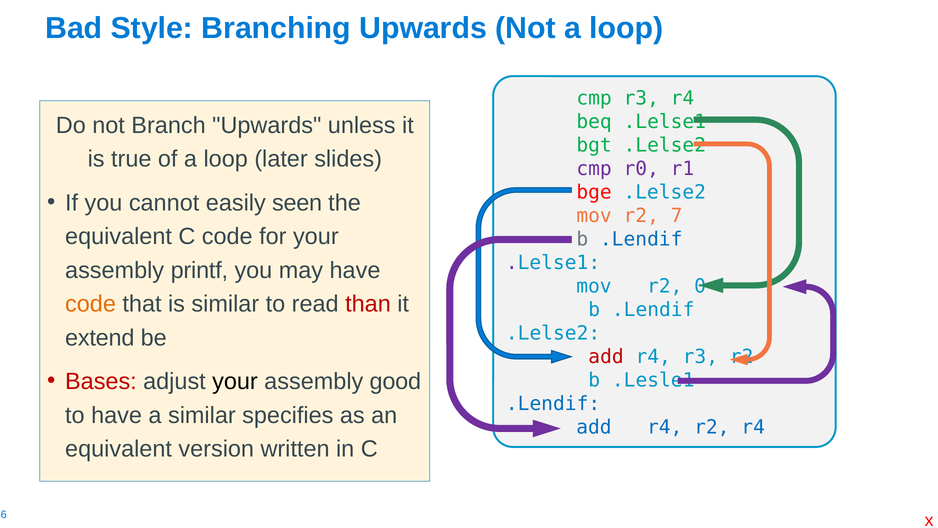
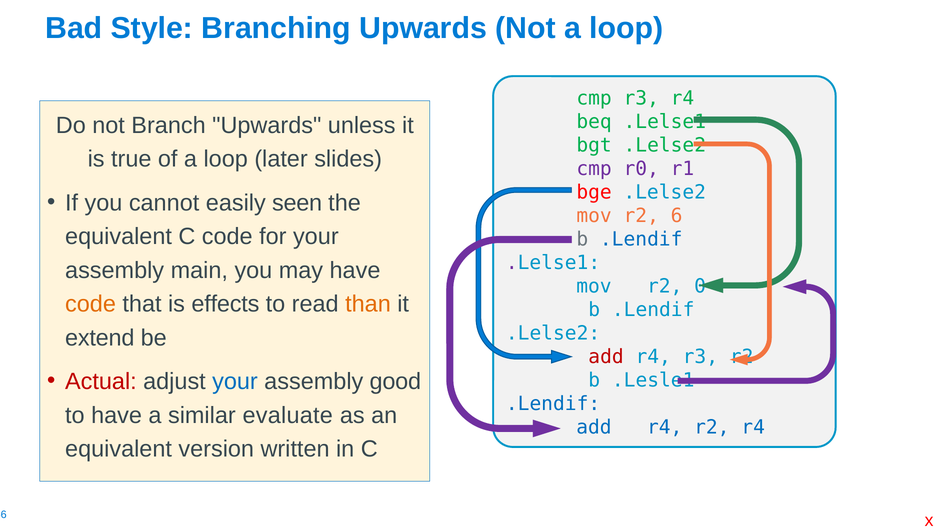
7: 7 -> 6 (677, 216)
printf: printf -> main (199, 270)
is similar: similar -> effects (225, 304)
than colour: red -> orange (368, 304)
Bases: Bases -> Actual (101, 381)
your colour: black -> blue (235, 381)
specifies: specifies -> evaluate (288, 415)
